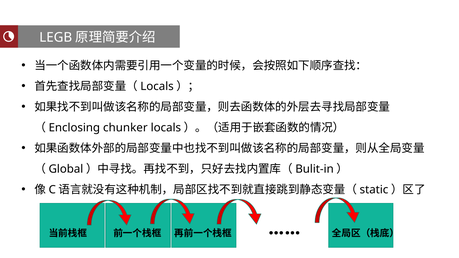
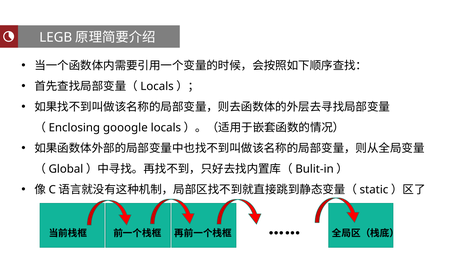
chunker: chunker -> gooogle (125, 128)
